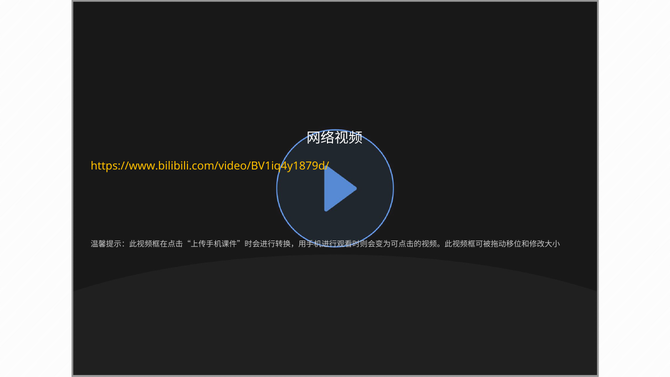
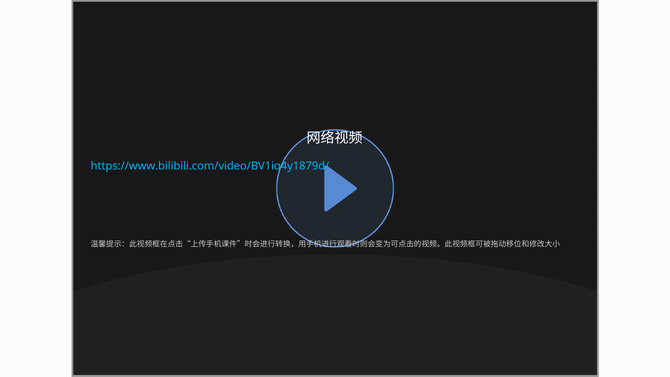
https://www.bilibili.com/video/BV1iq4y1879d/ colour: yellow -> light blue (210, 166)
